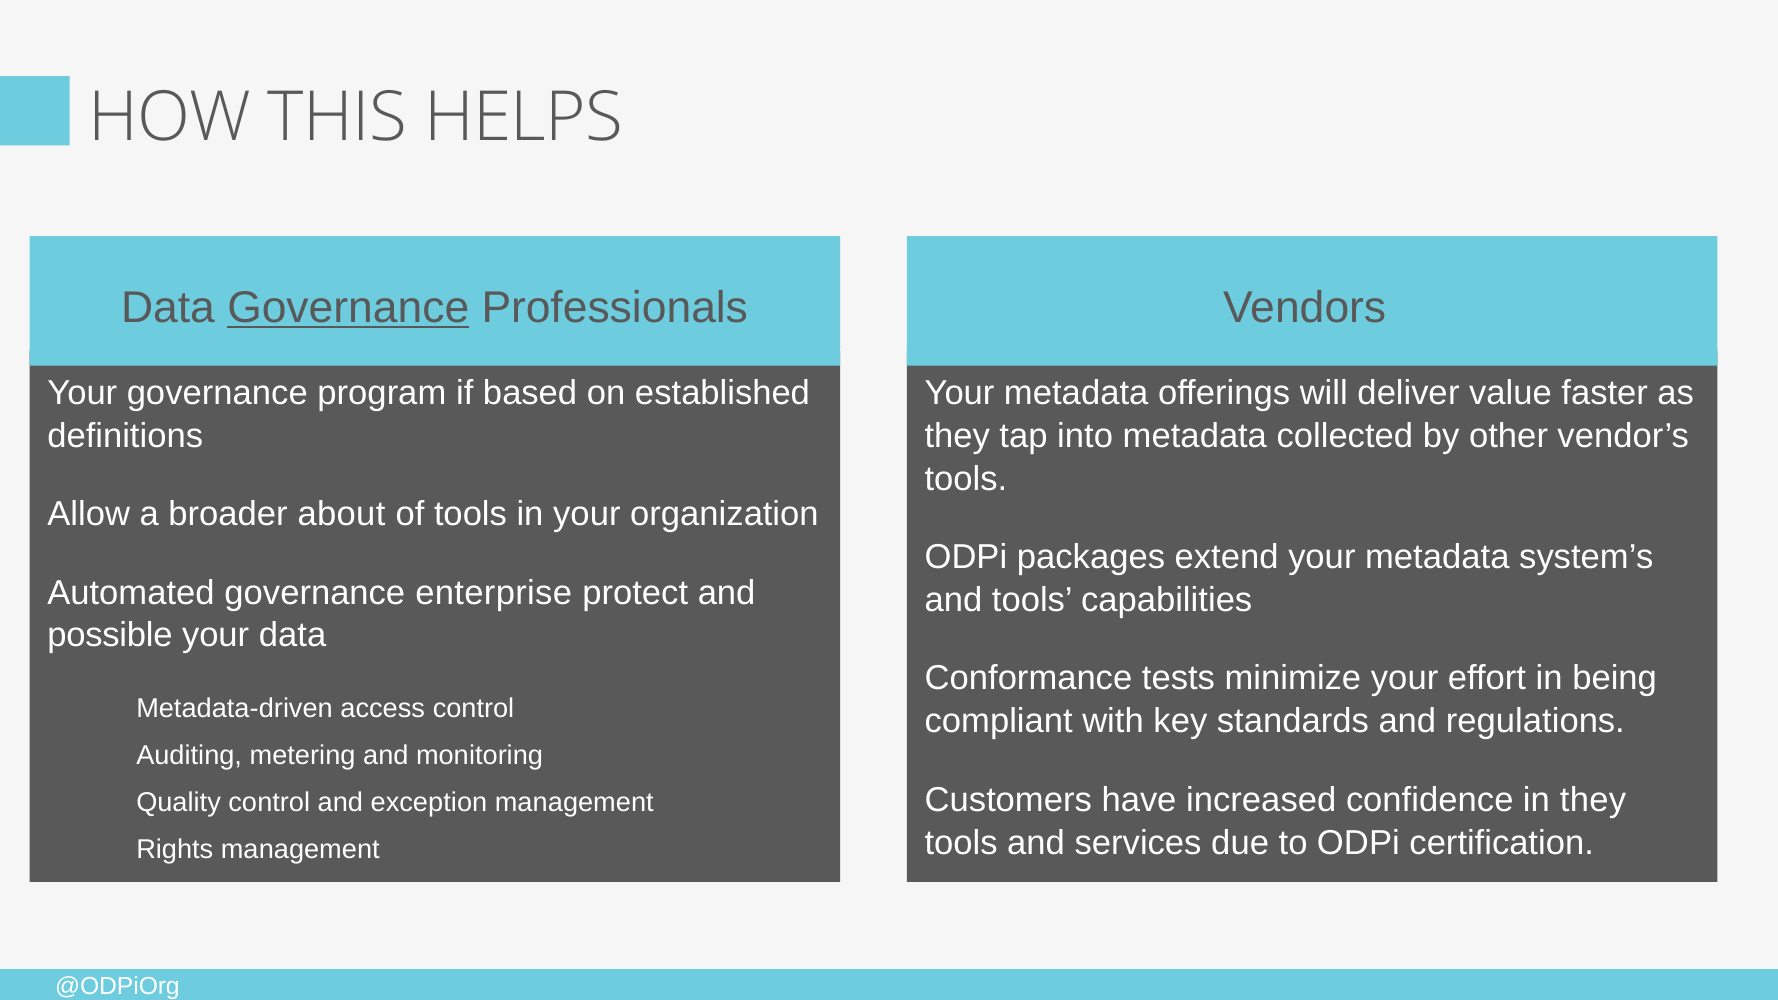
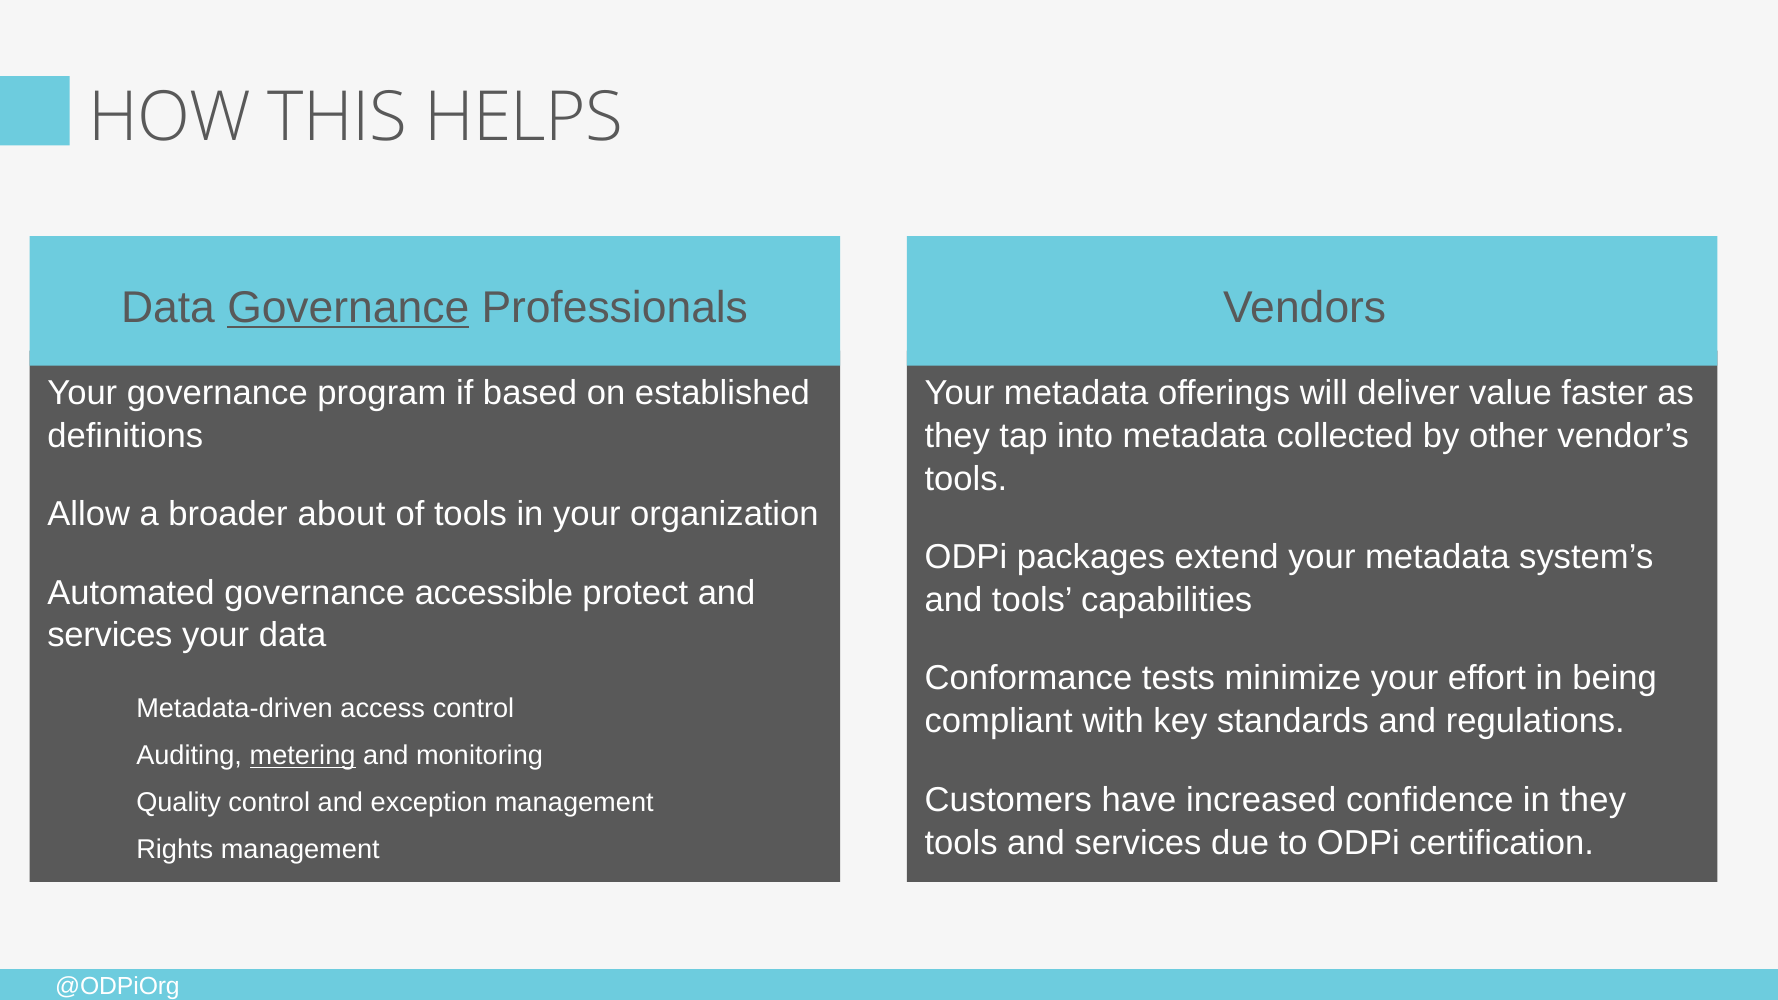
enterprise: enterprise -> accessible (494, 593)
possible: possible -> services (110, 636)
metering underline: none -> present (303, 756)
